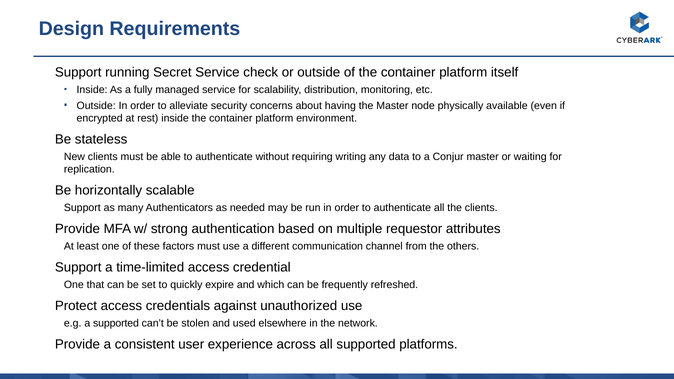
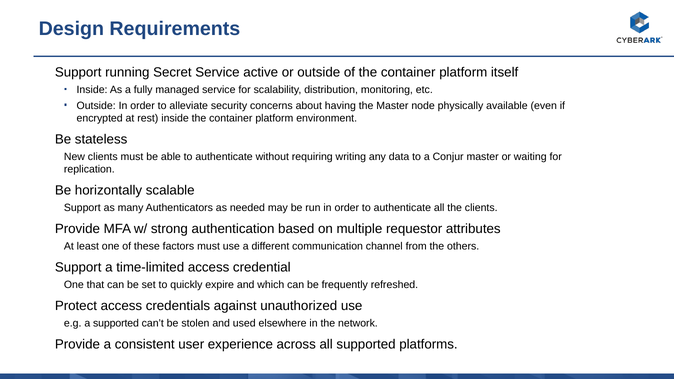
check: check -> active (261, 73)
